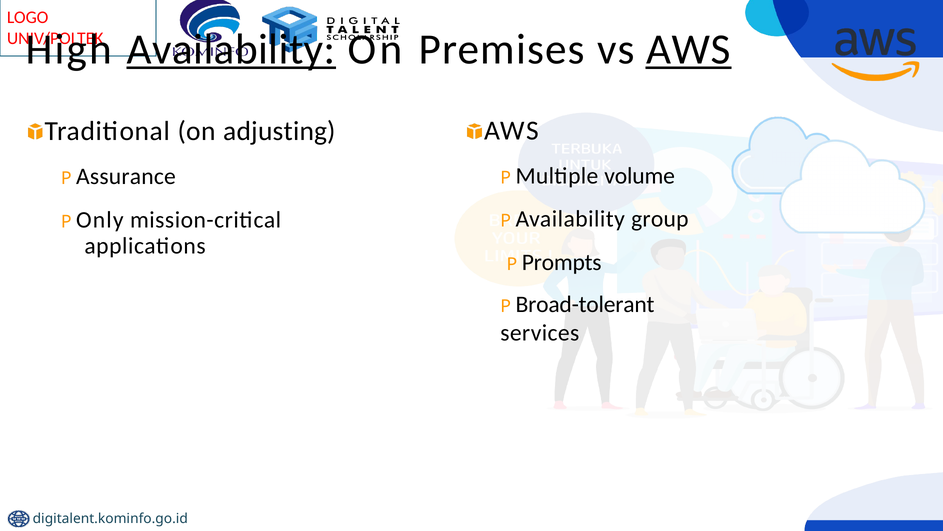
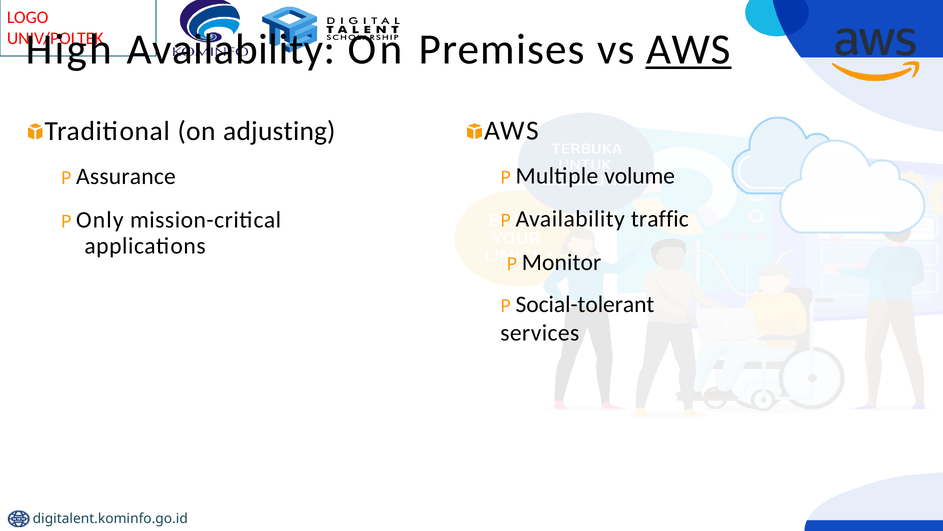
Availability underline: present -> none (231, 49)
group: group -> traffic (660, 219)
Prompts: Prompts -> Monitor (562, 262)
Broad-tolerant: Broad-tolerant -> Social-tolerant (585, 304)
